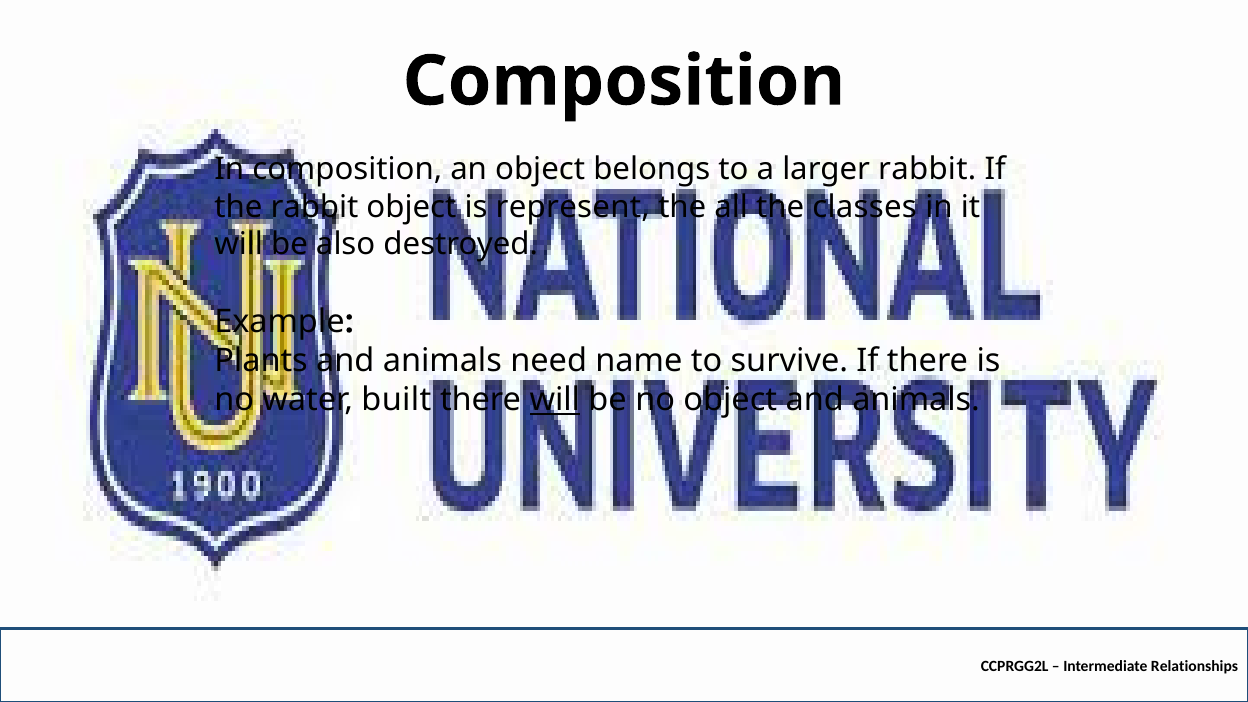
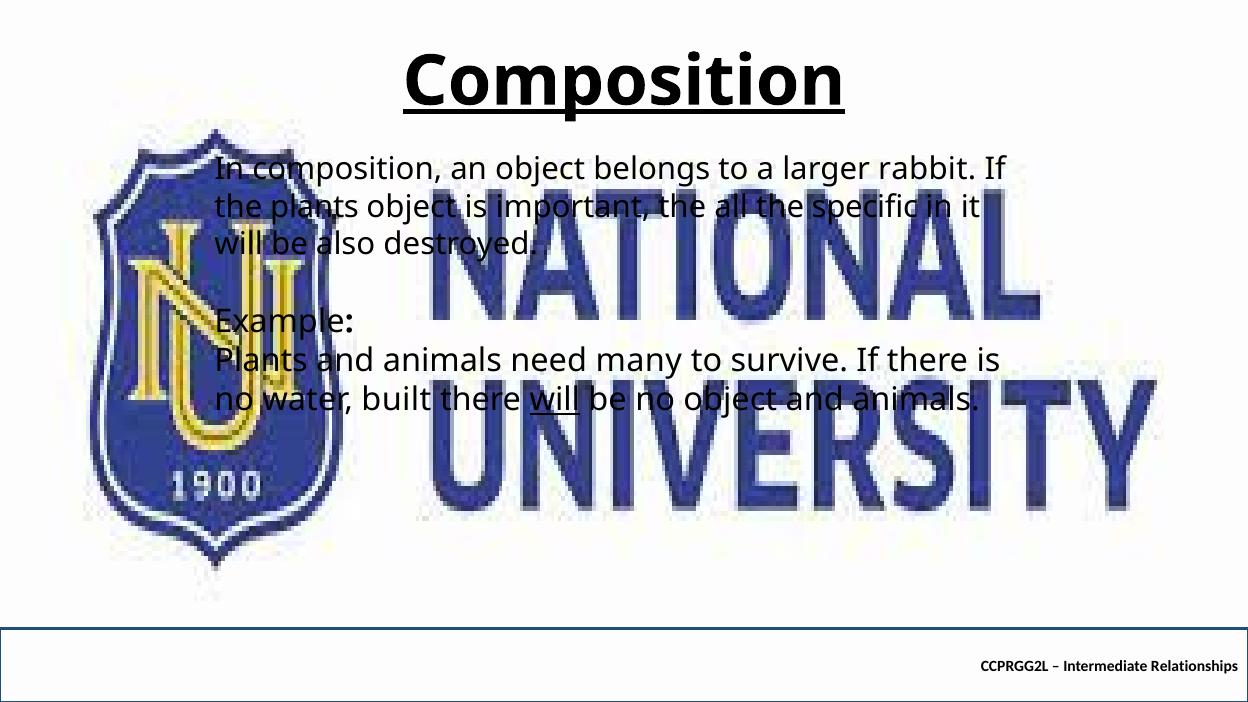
Composition underline: none -> present (624, 81)
the rabbit: rabbit -> plants (315, 207)
represent: represent -> important (573, 207)
classes: classes -> specific (865, 207)
name: name -> many (639, 361)
